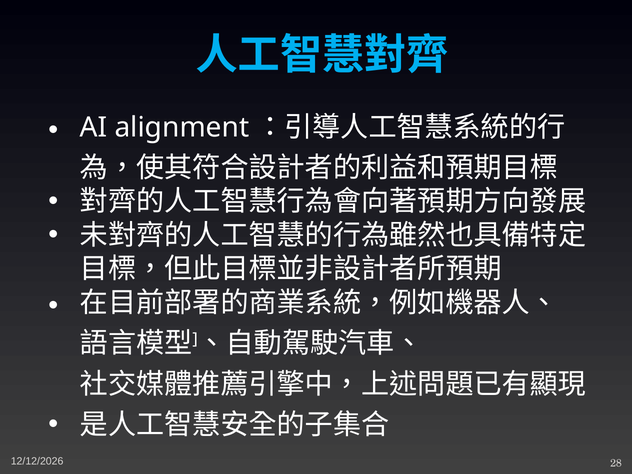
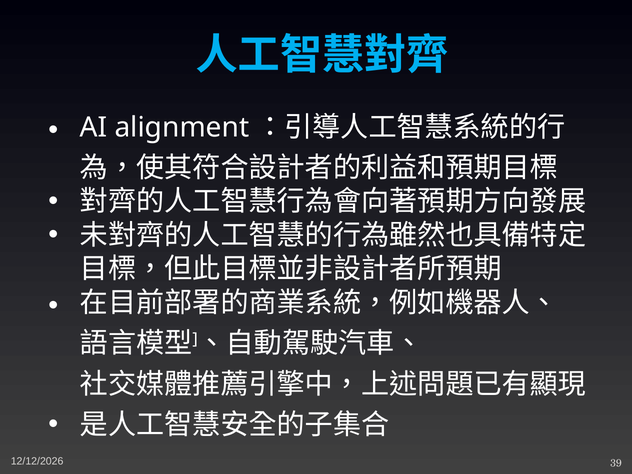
28: 28 -> 39 (616, 464)
